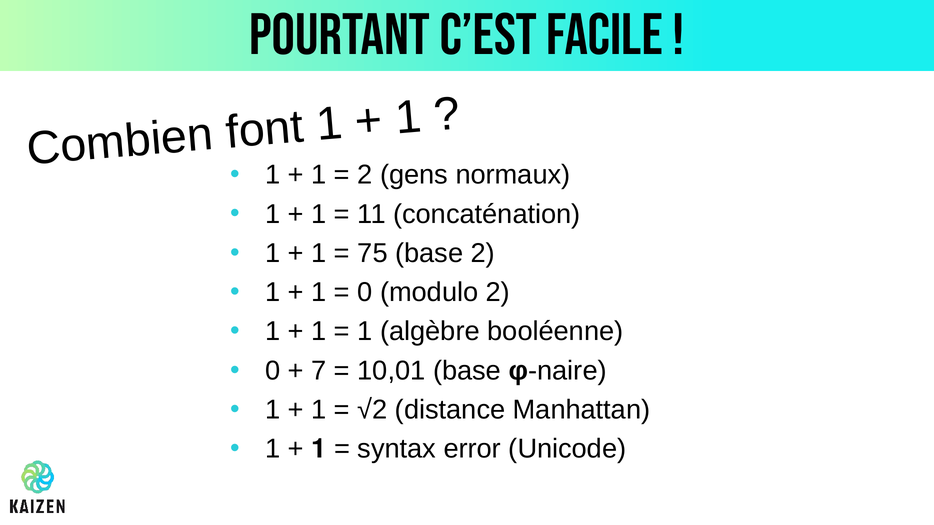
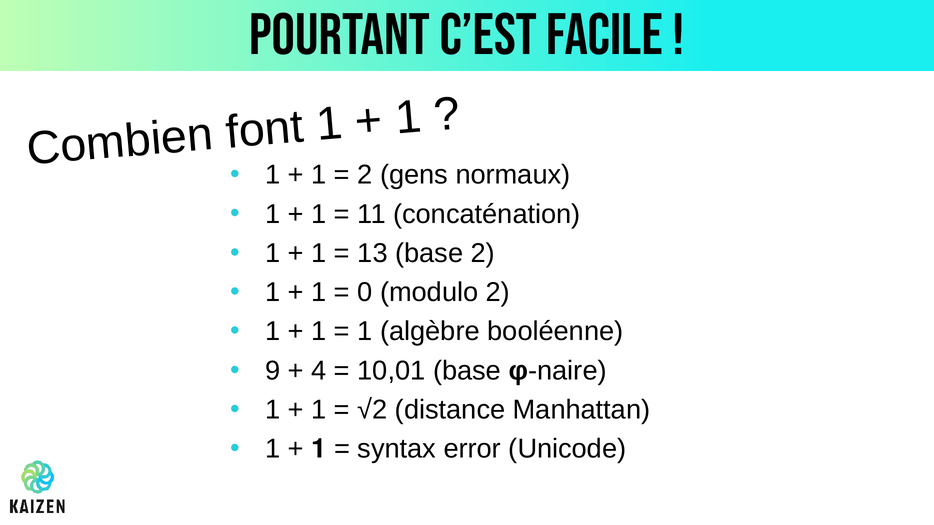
75: 75 -> 13 (373, 253)
0: 0 -> 9 (273, 371)
7: 7 -> 4 (319, 371)
